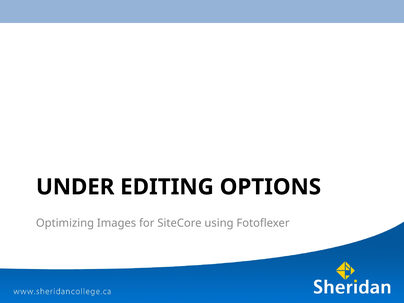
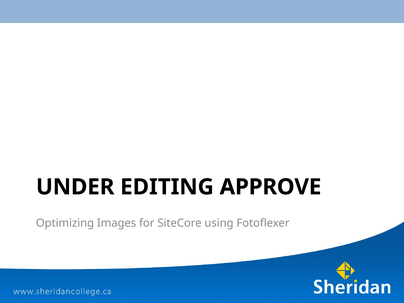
OPTIONS: OPTIONS -> APPROVE (270, 187)
